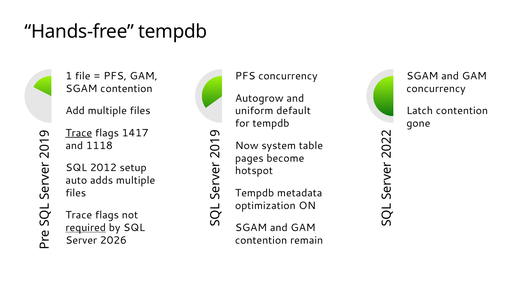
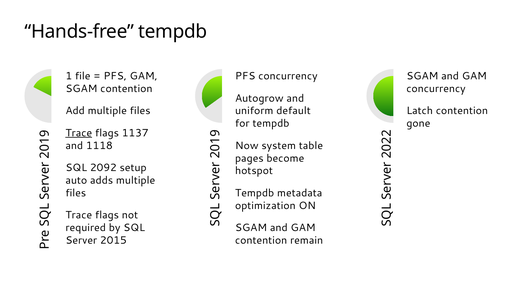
1417: 1417 -> 1137 (135, 133)
2012: 2012 -> 2092 (103, 168)
required underline: present -> none (86, 228)
2026: 2026 -> 2015 (113, 241)
